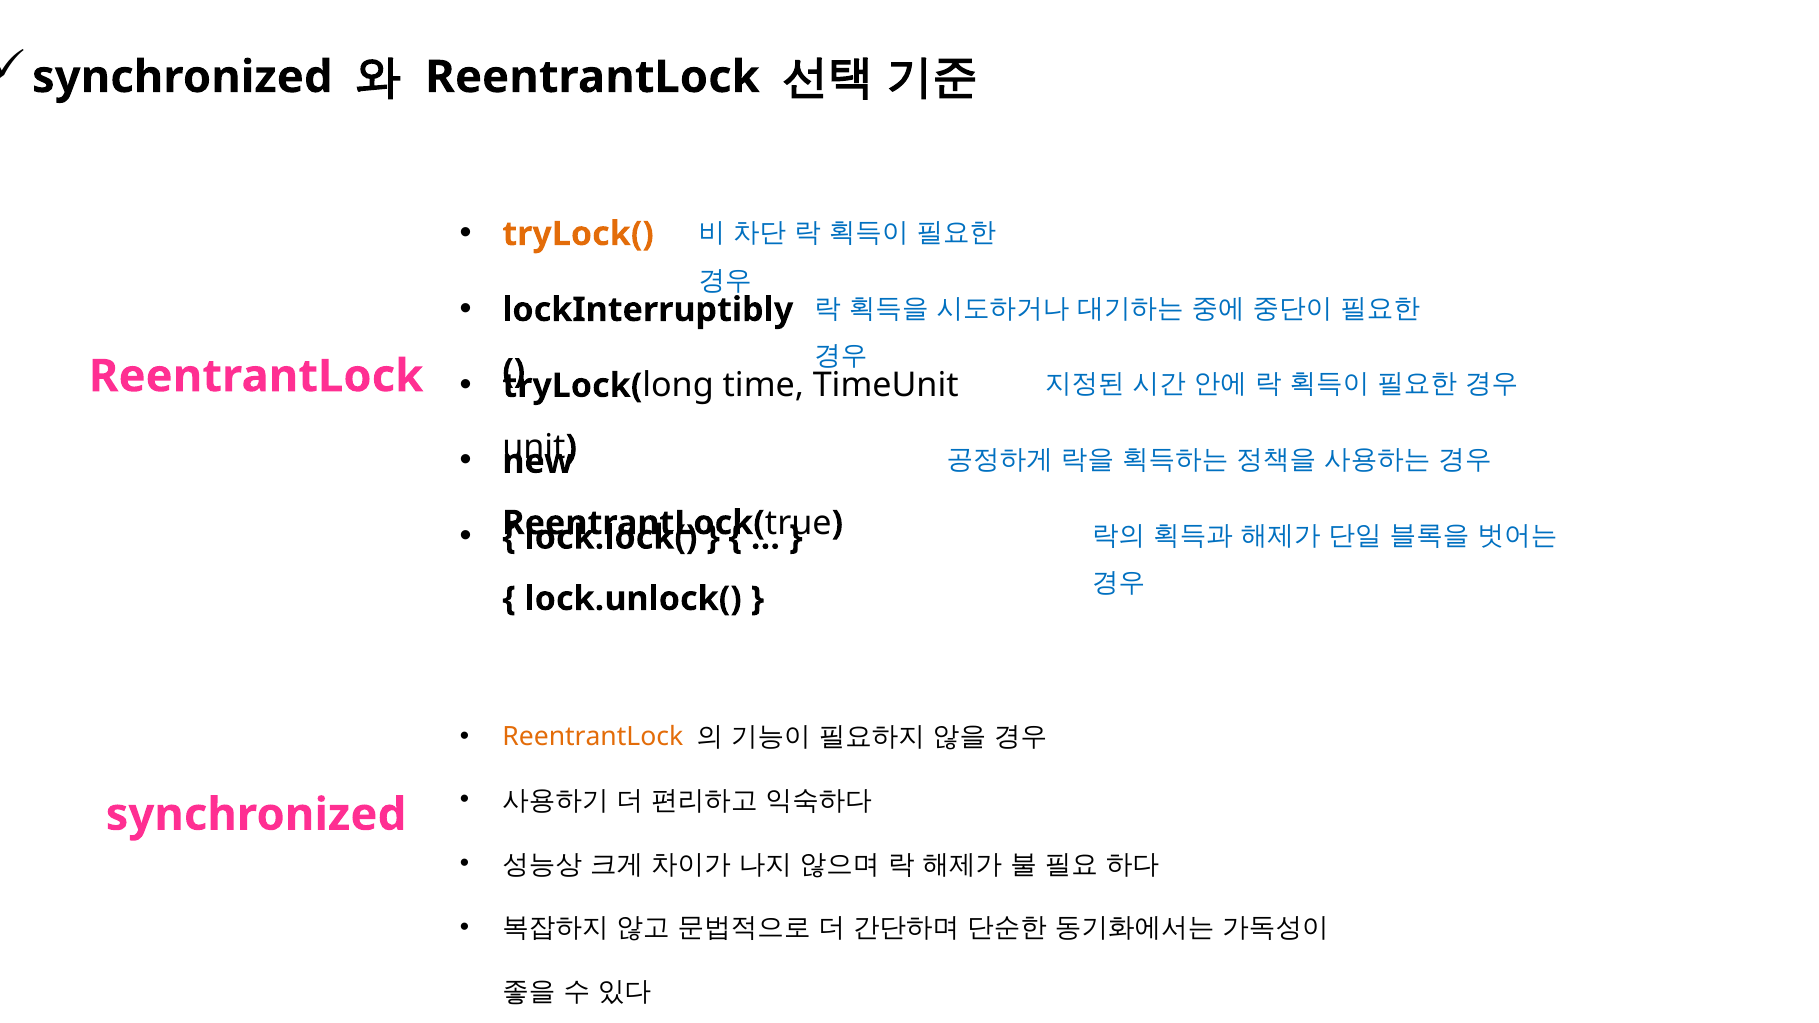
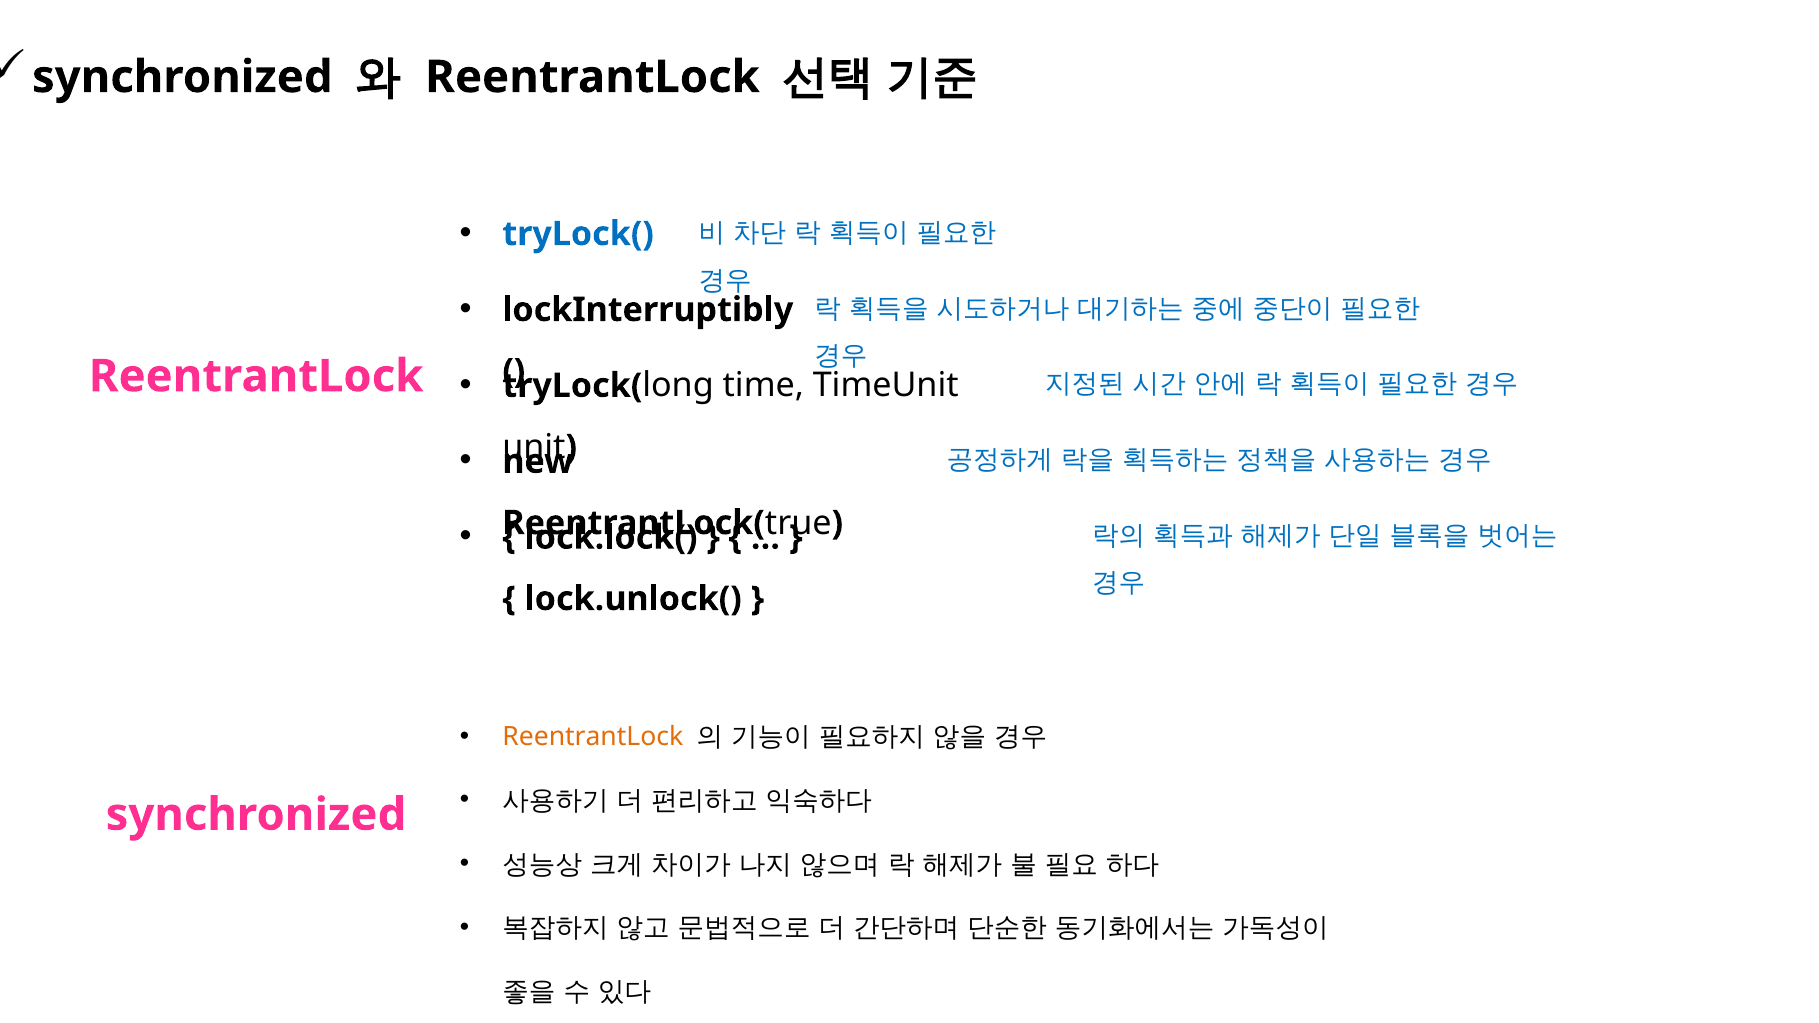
tryLock( colour: orange -> blue (578, 234)
